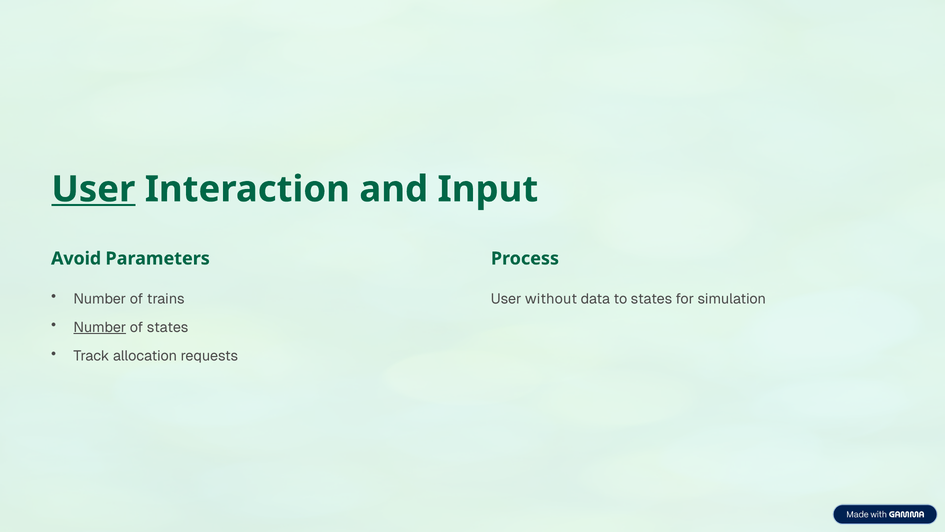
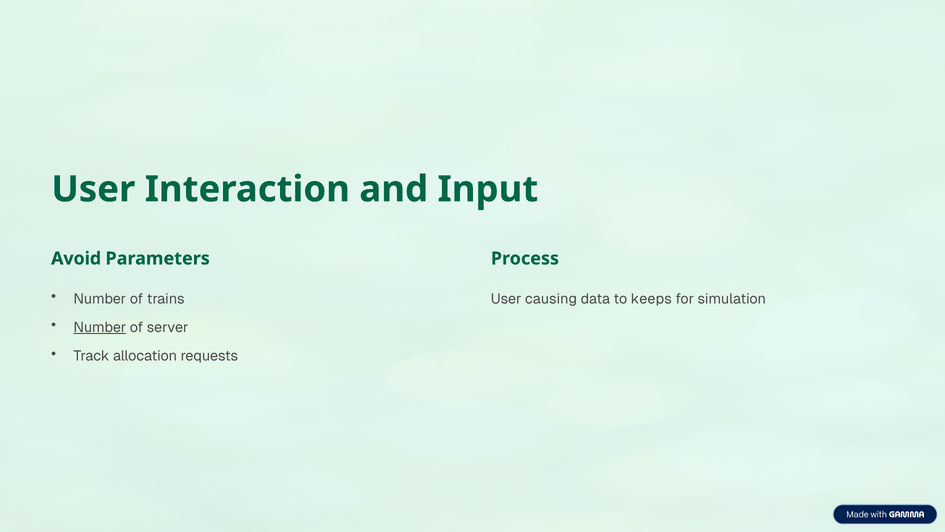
User underline: present -> none (93, 189)
without: without -> causing (551, 299)
to states: states -> keeps (651, 299)
of states: states -> server (168, 327)
